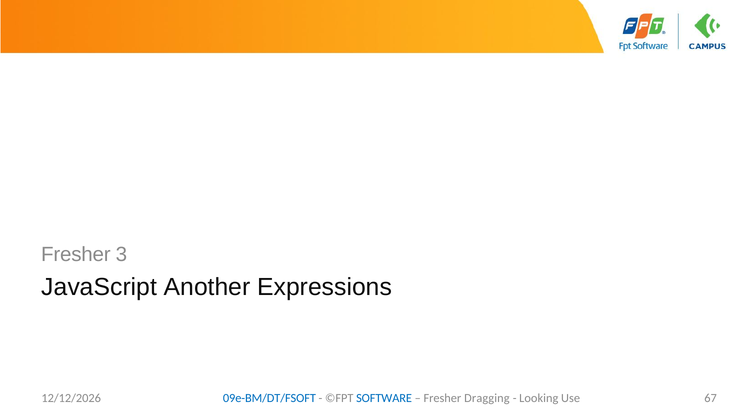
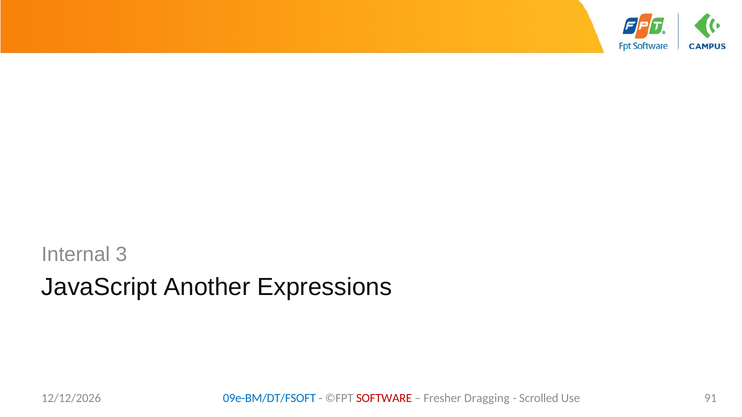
Fresher: Fresher -> Internal (76, 254)
SOFTWARE colour: blue -> red (384, 399)
Looking: Looking -> Scrolled (539, 399)
67: 67 -> 91 (711, 399)
